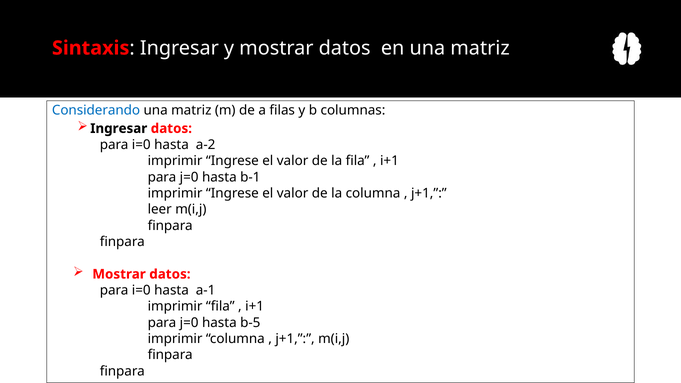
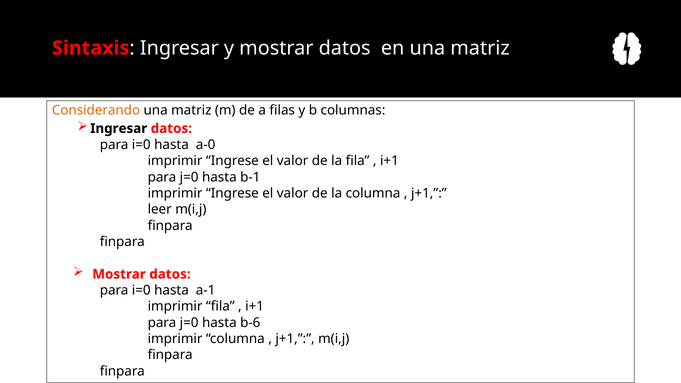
Considerando colour: blue -> orange (96, 110)
a-2: a-2 -> a-0 (206, 145)
b-5: b-5 -> b-6 (250, 323)
